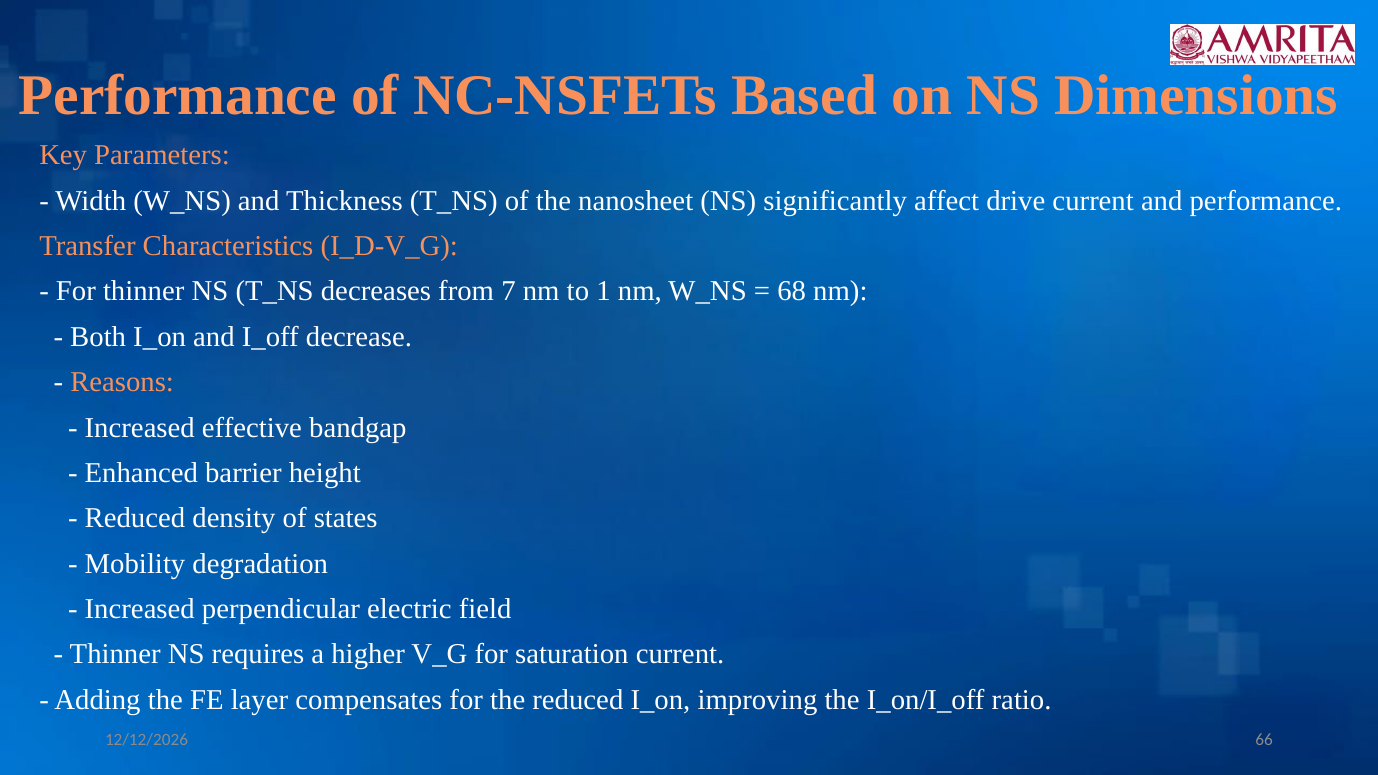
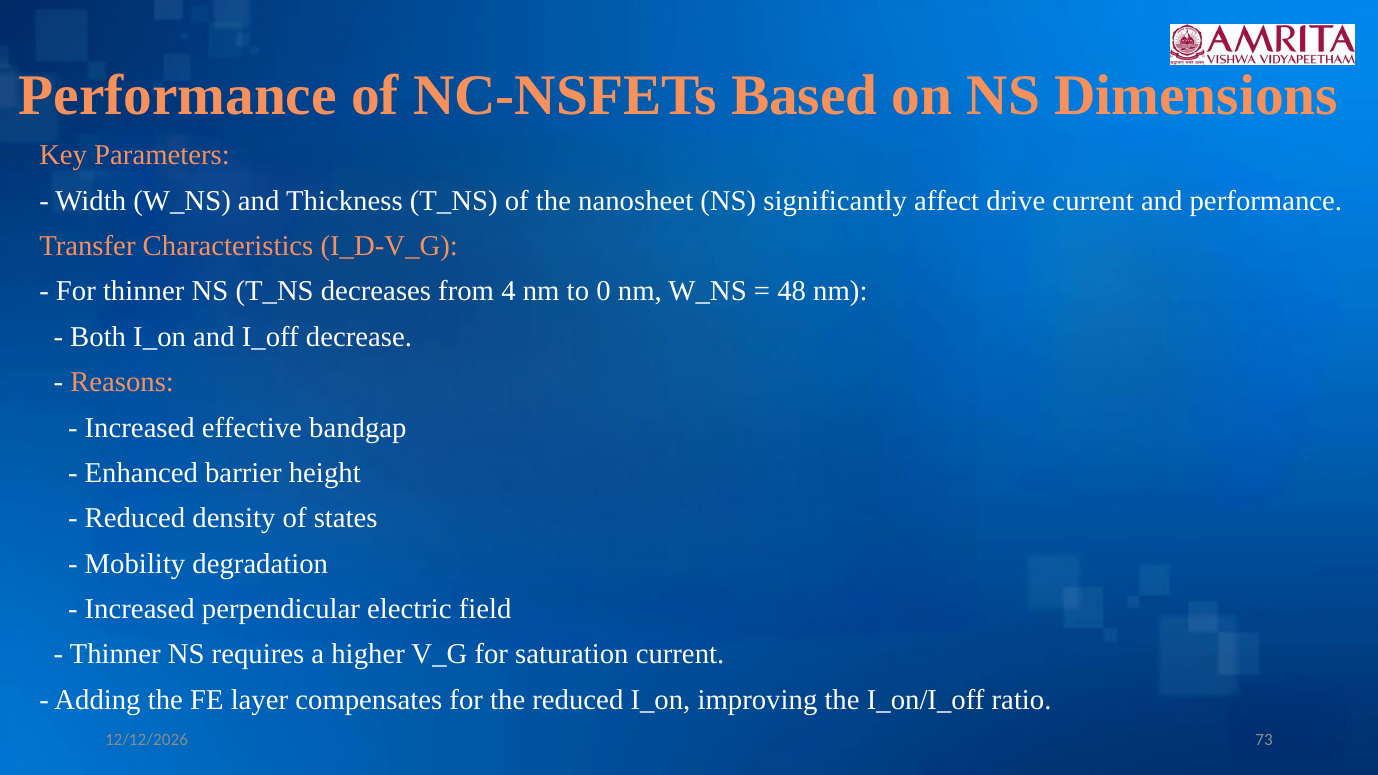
7: 7 -> 4 (509, 291)
1: 1 -> 0 (603, 291)
68: 68 -> 48 (792, 291)
66: 66 -> 73 (1264, 740)
